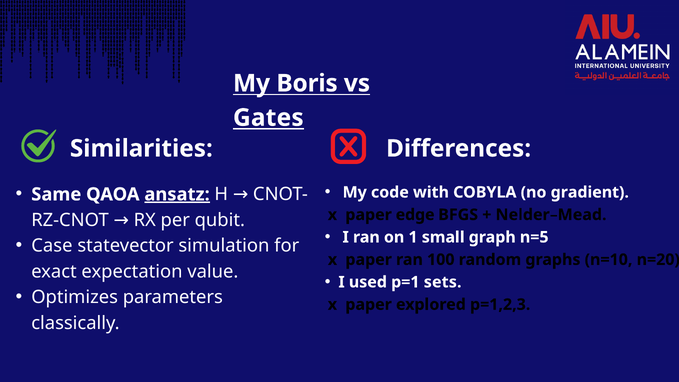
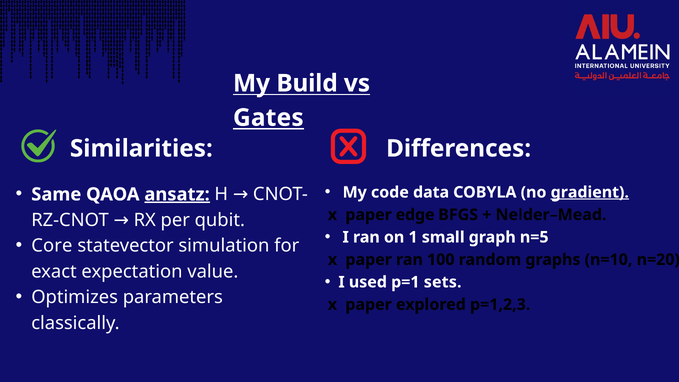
Boris: Boris -> Build (307, 83)
with: with -> data (431, 192)
gradient underline: none -> present (590, 192)
Case: Case -> Core (52, 246)
